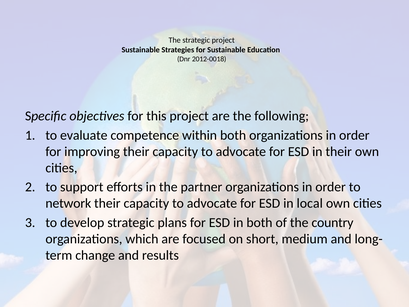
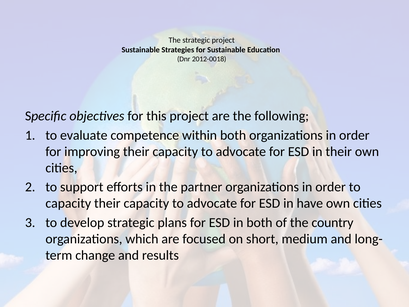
network: network -> capacity (68, 203)
local: local -> have (310, 203)
